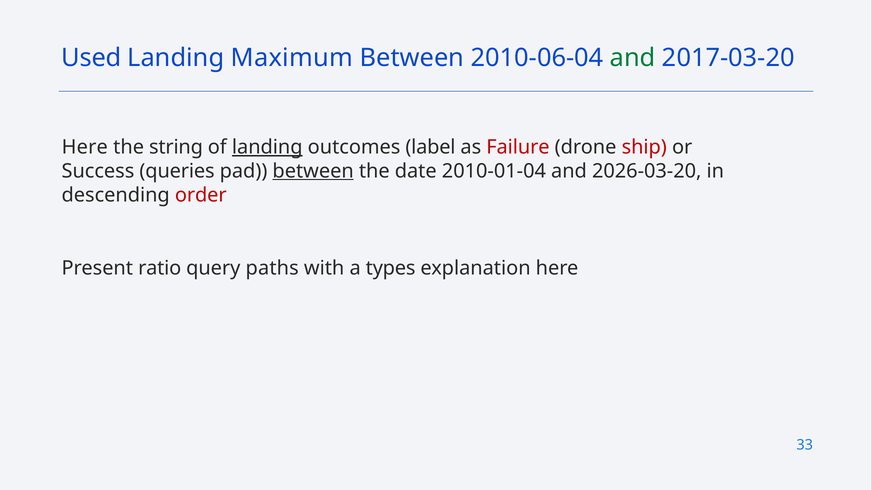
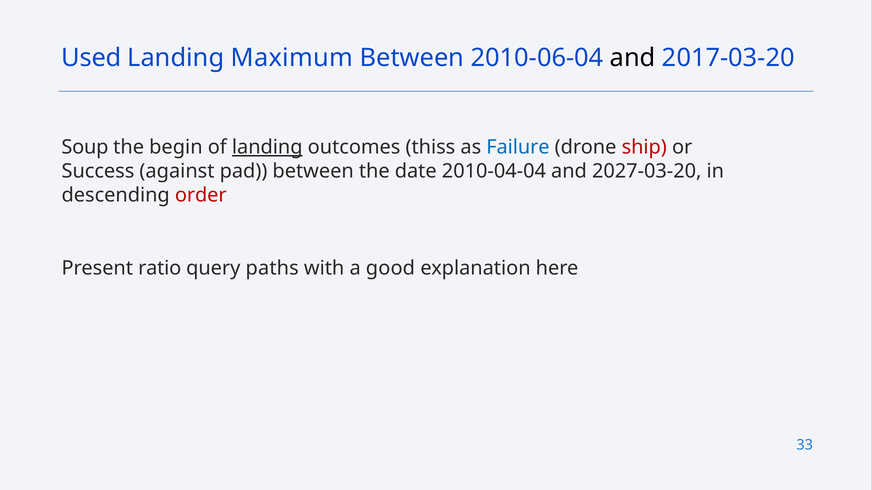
and colour: green -> black (633, 58)
Here: Here -> Soup (85, 147)
string: string -> begin (176, 147)
label: label -> thiss (430, 147)
Failure colour: red -> blue (518, 147)
queries: queries -> against (177, 171)
between underline: present -> none (313, 171)
2010-01-04: 2010-01-04 -> 2010-04-04 (494, 171)
2026-03-20: 2026-03-20 -> 2027-03-20 (647, 171)
types: types -> good (390, 269)
